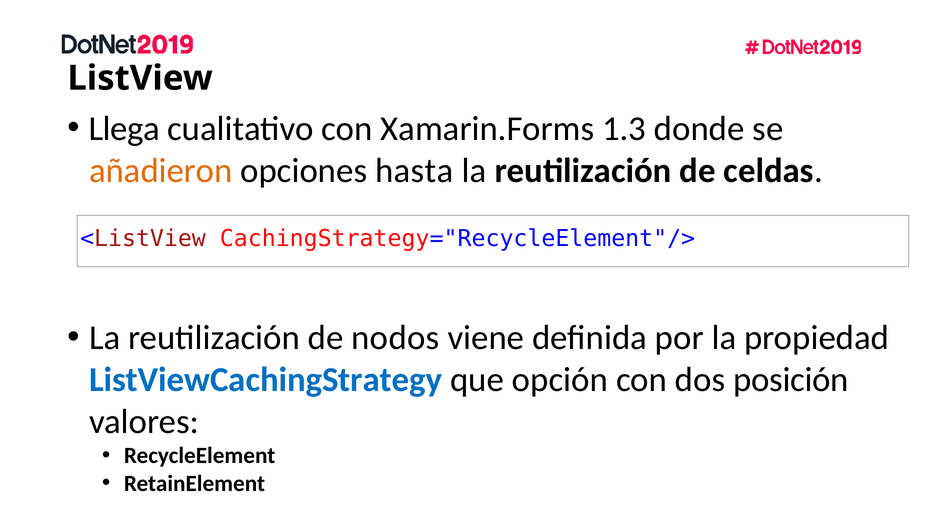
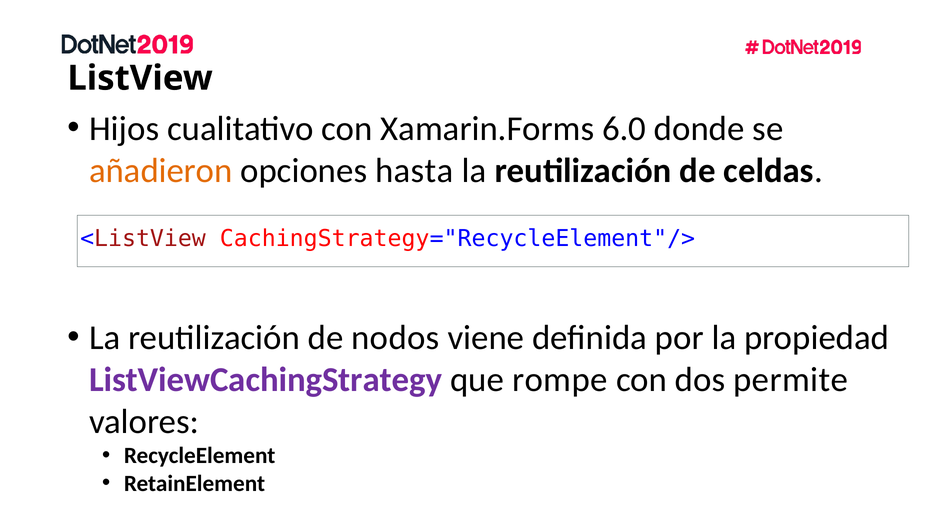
Llega: Llega -> Hijos (124, 129)
1.3: 1.3 -> 6.0 (624, 129)
ListViewCachingStrategy colour: blue -> purple (266, 379)
opción: opción -> rompe (560, 379)
posición: posición -> permite (791, 379)
